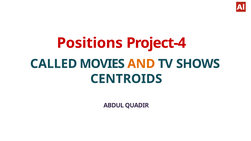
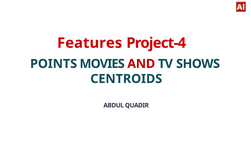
Positions: Positions -> Features (90, 43)
CALLED: CALLED -> POINTS (54, 64)
AND colour: orange -> red (141, 64)
